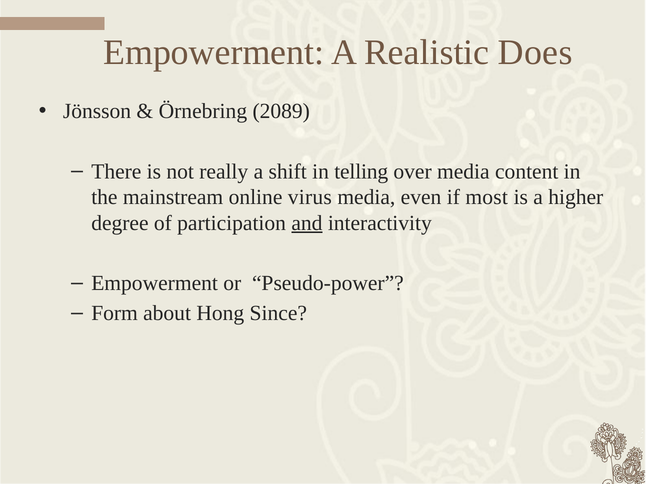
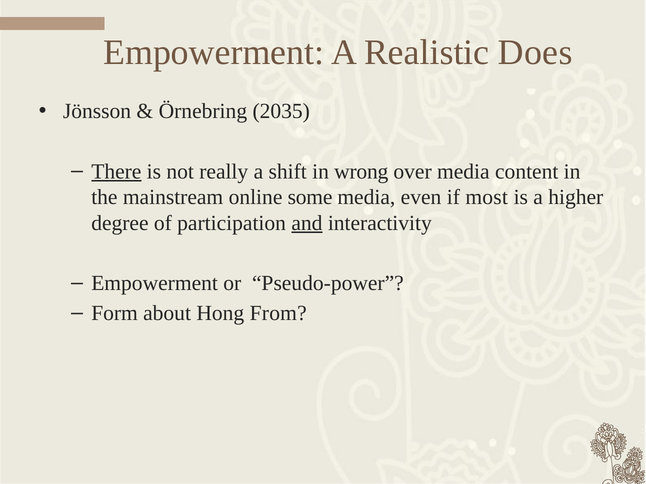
2089: 2089 -> 2035 (281, 111)
There underline: none -> present (116, 172)
telling: telling -> wrong (361, 172)
virus: virus -> some (310, 197)
Since: Since -> From (278, 314)
